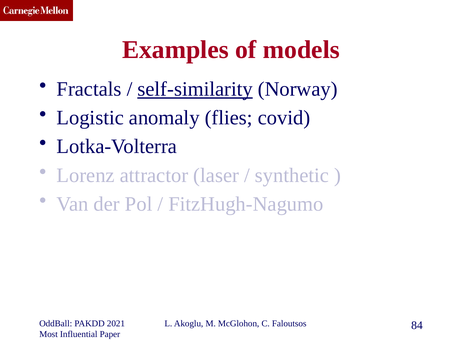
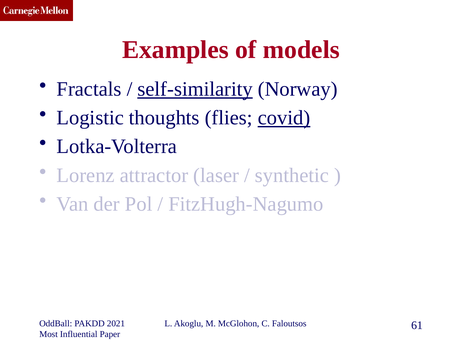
anomaly: anomaly -> thoughts (164, 118)
covid underline: none -> present (284, 118)
84: 84 -> 61 (417, 326)
